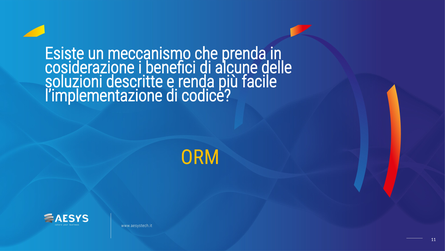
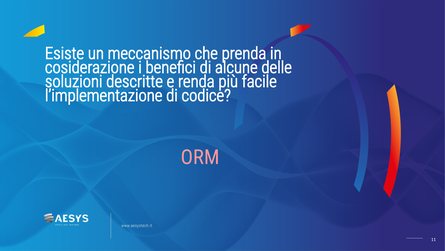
ORM colour: yellow -> pink (200, 157)
